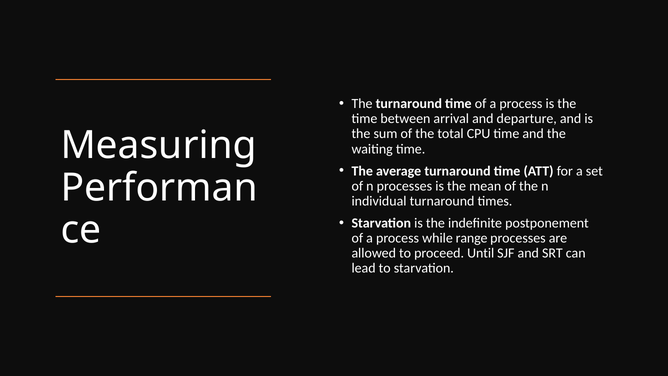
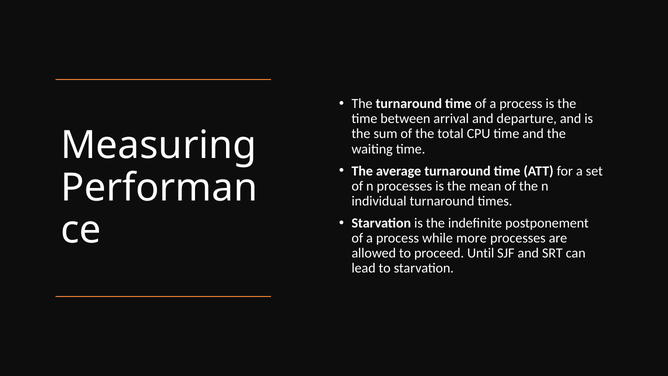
range: range -> more (471, 238)
